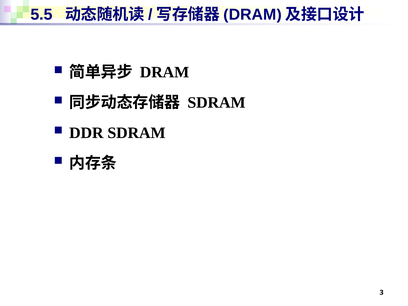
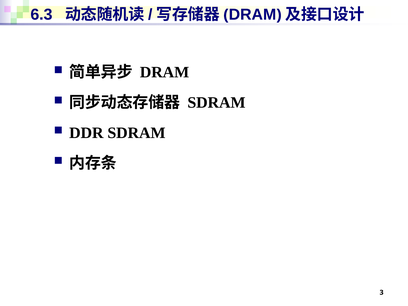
5.5: 5.5 -> 6.3 (41, 15)
